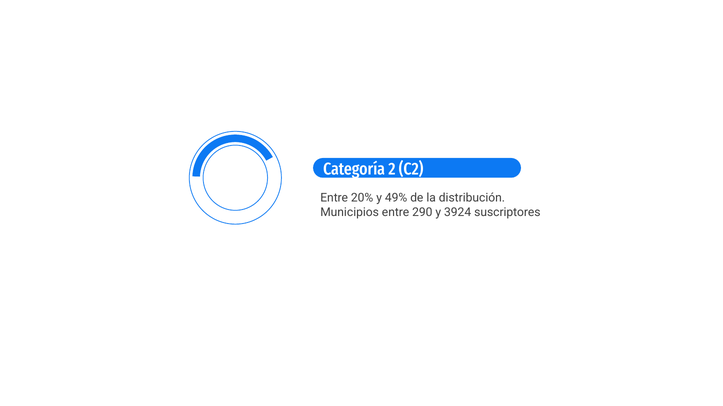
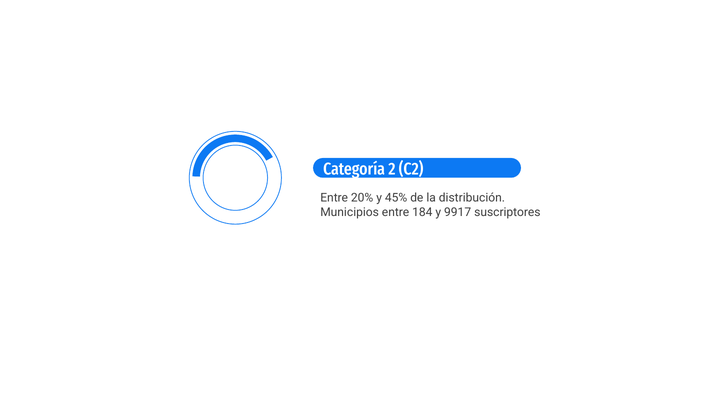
49%: 49% -> 45% (396, 198)
290: 290 -> 184 (422, 213)
3924: 3924 -> 9917 (458, 213)
